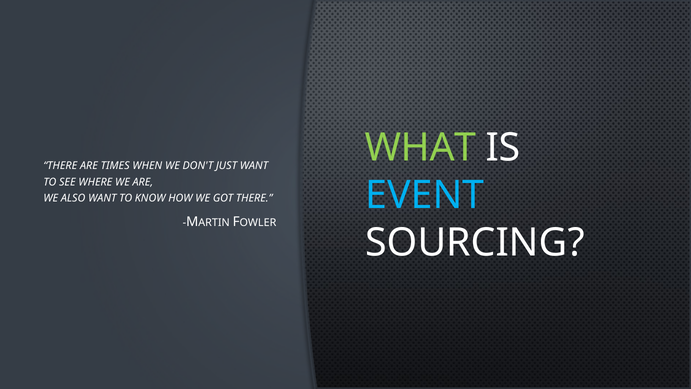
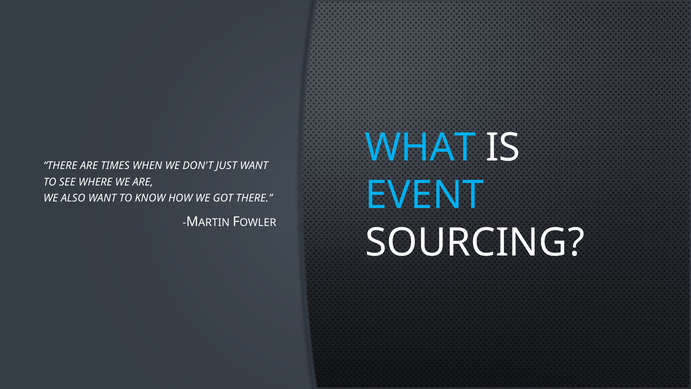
WHAT colour: light green -> light blue (420, 148)
